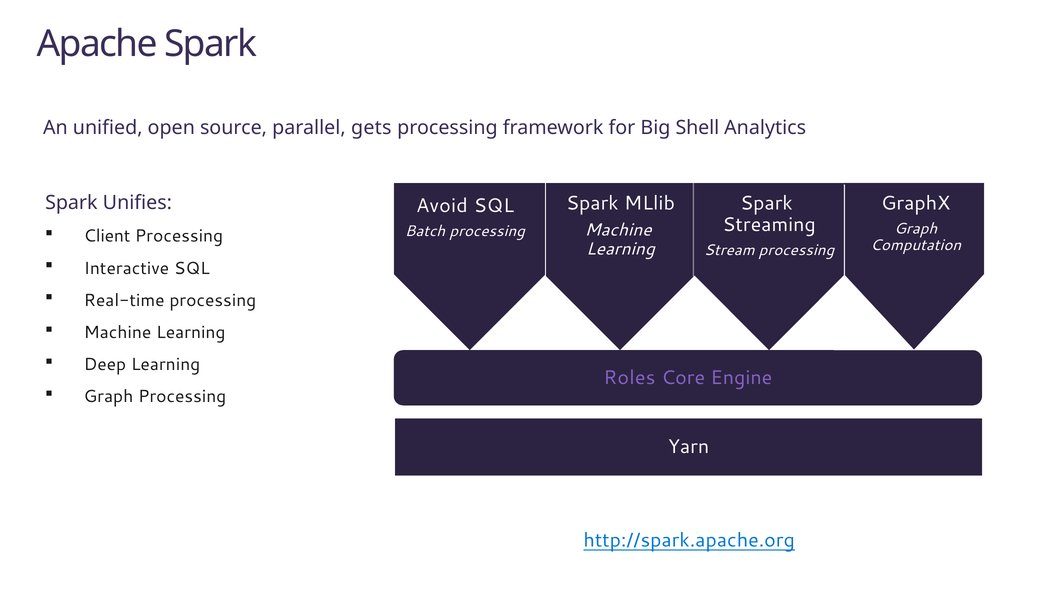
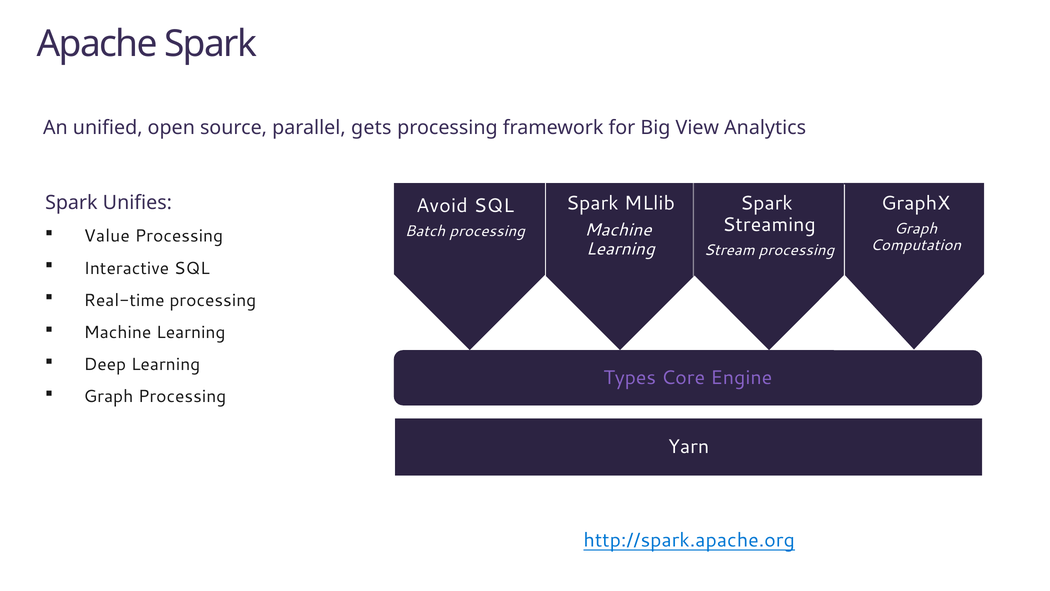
Shell: Shell -> View (697, 128)
Client: Client -> Value (107, 236)
Roles: Roles -> Types (630, 377)
